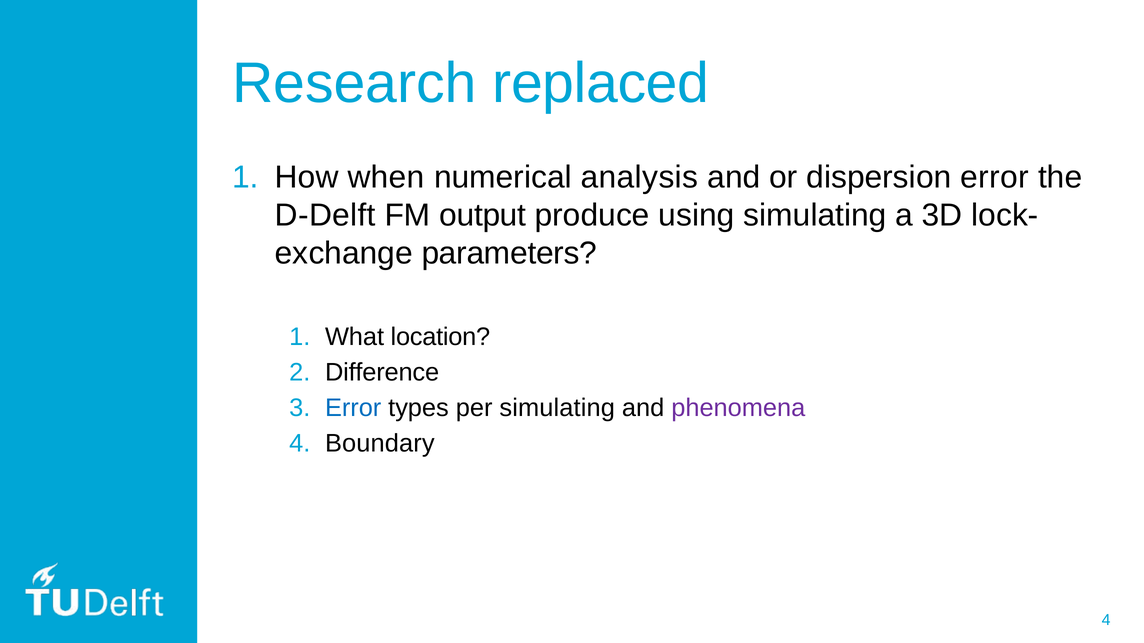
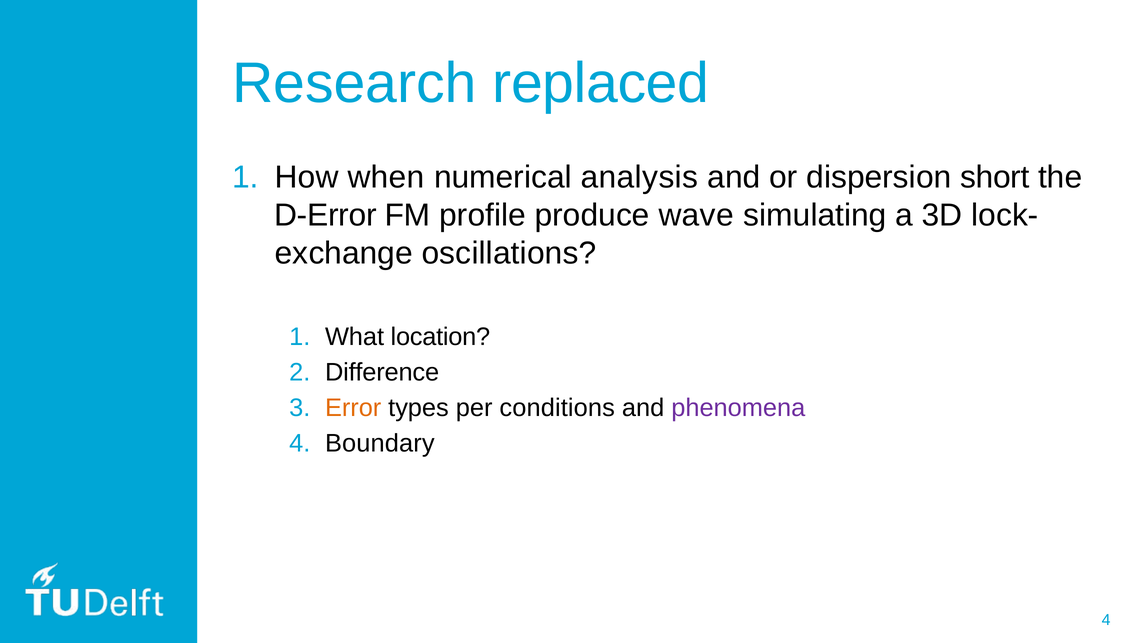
dispersion error: error -> short (995, 177)
D-Delft: D-Delft -> D-Error (325, 215)
output: output -> profile (483, 215)
using: using -> wave (696, 215)
parameters: parameters -> oscillations (509, 254)
Error colour: blue -> orange (353, 408)
per simulating: simulating -> conditions (557, 408)
